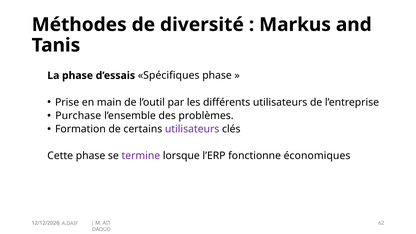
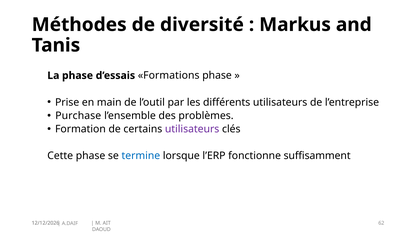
Spécifiques: Spécifiques -> Formations (169, 76)
termine colour: purple -> blue (141, 156)
économiques: économiques -> suffisamment (317, 156)
